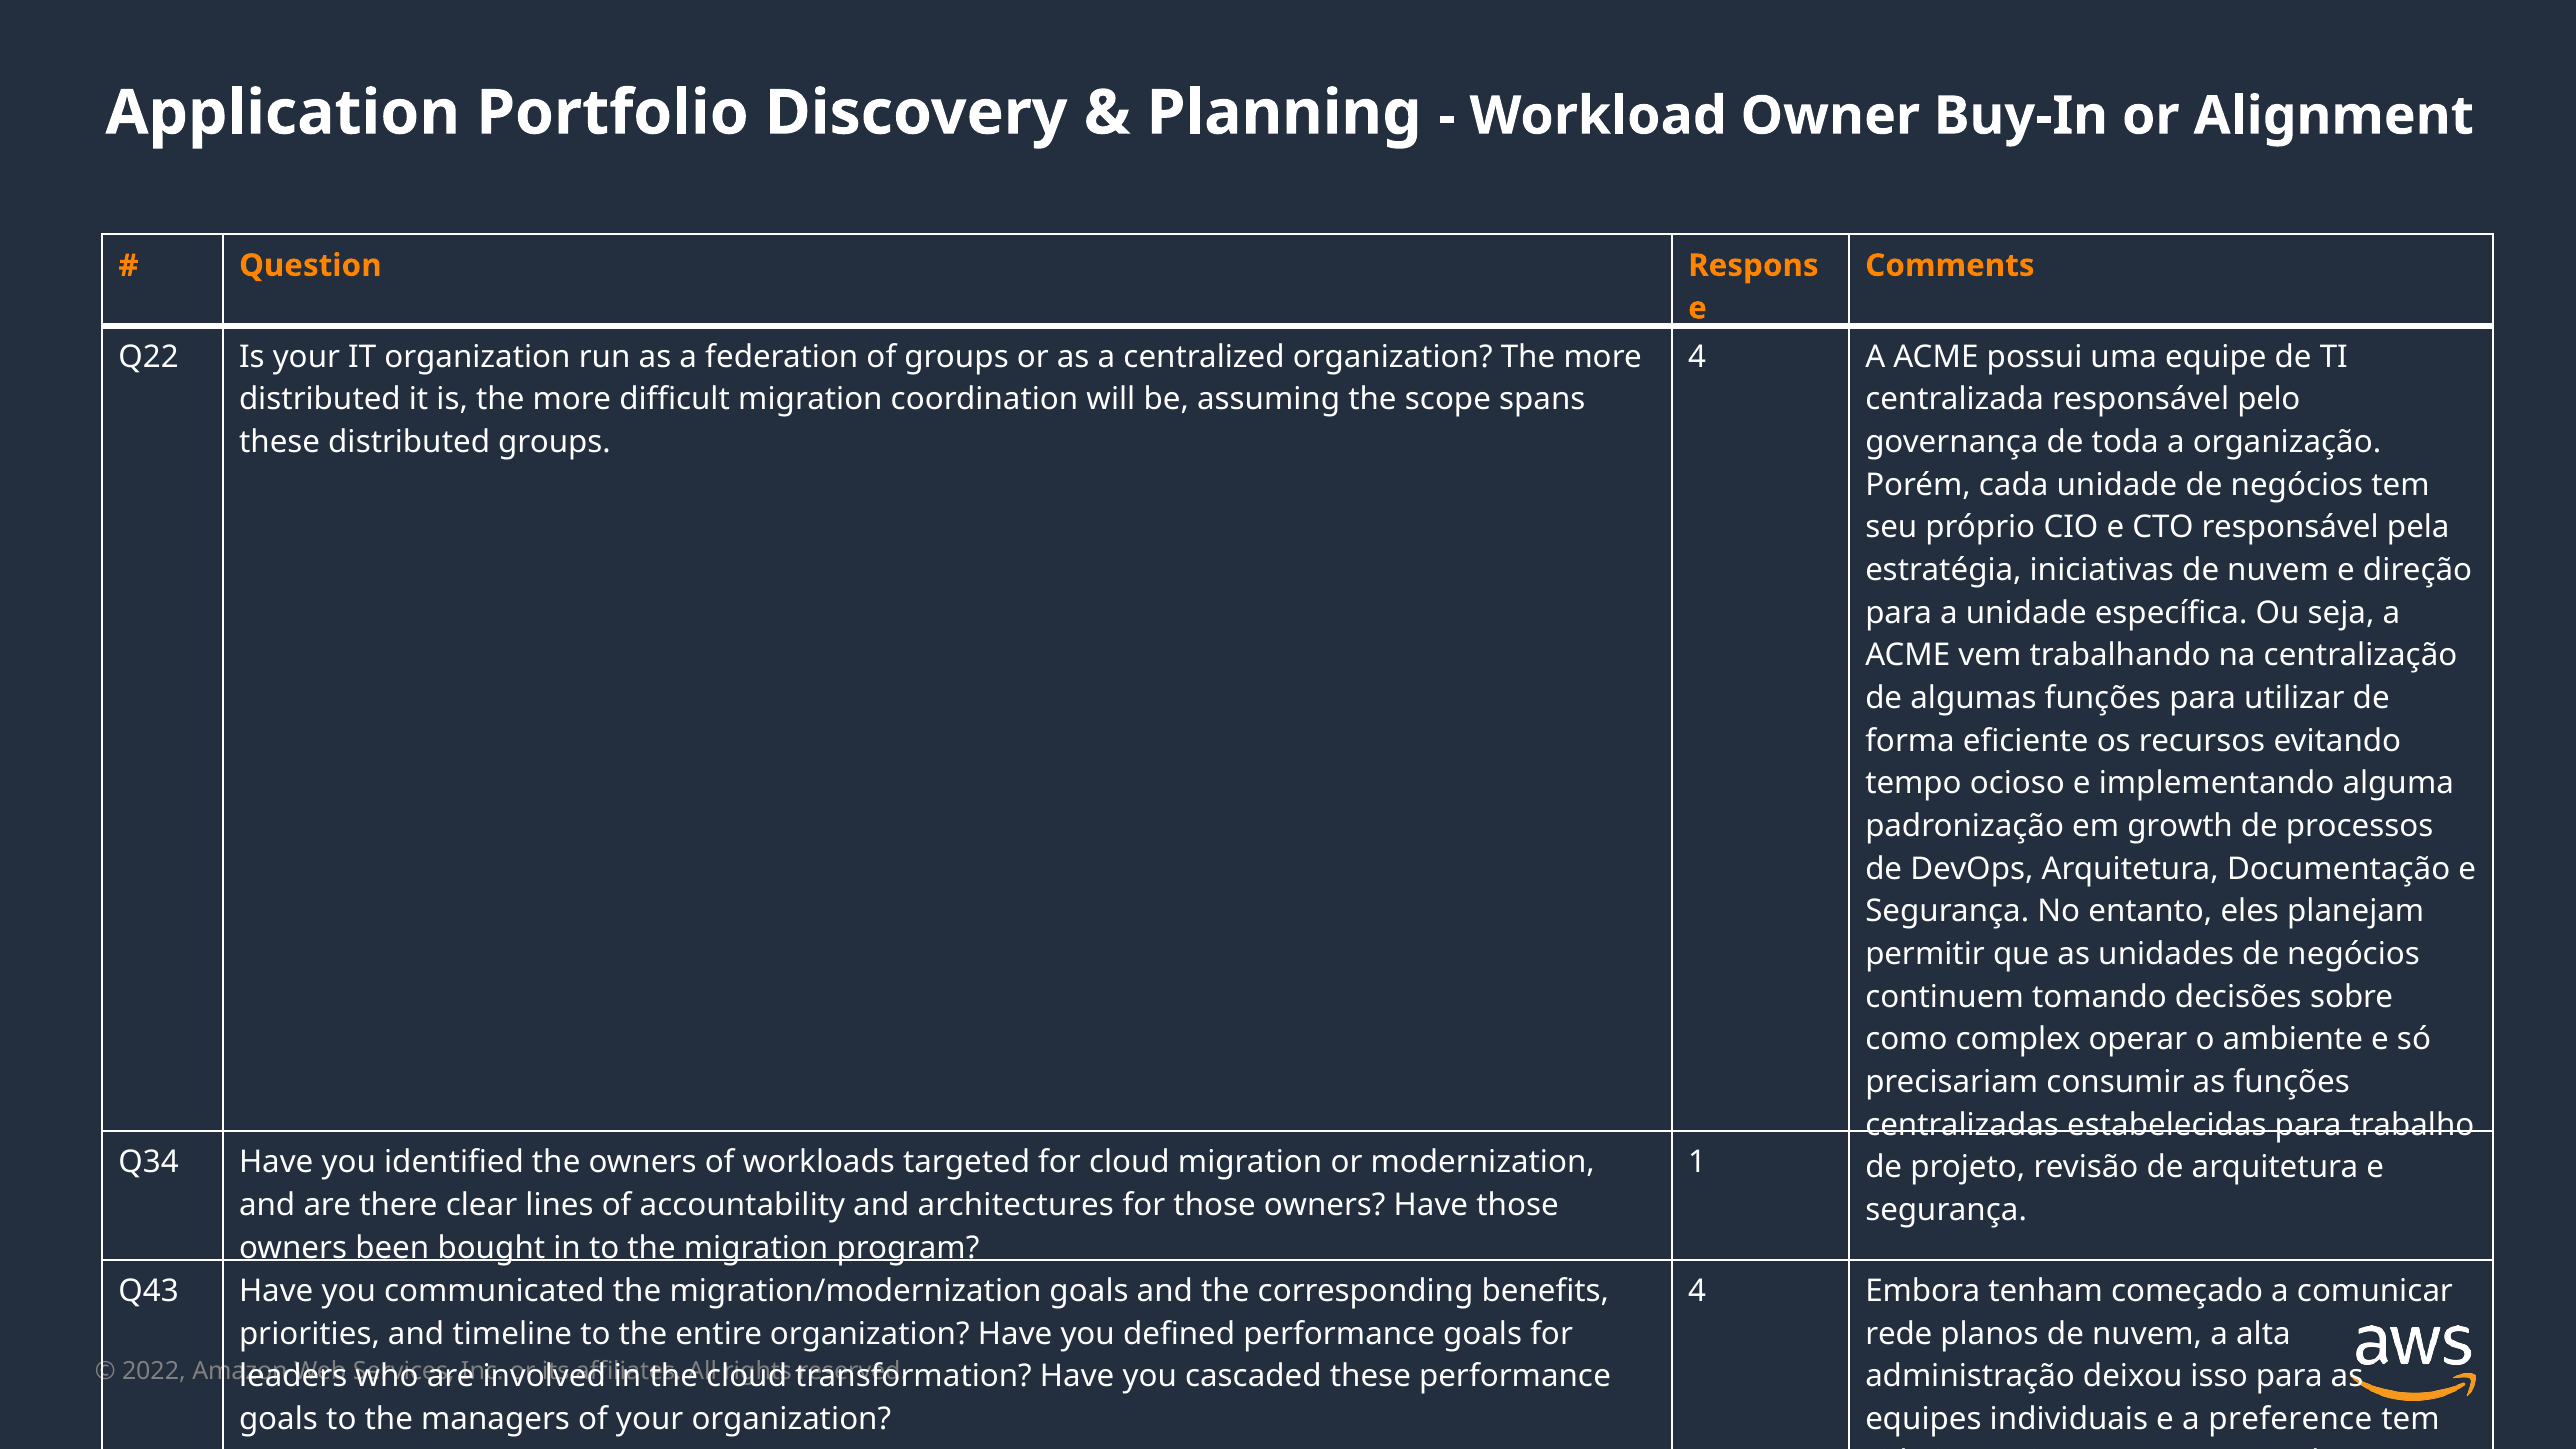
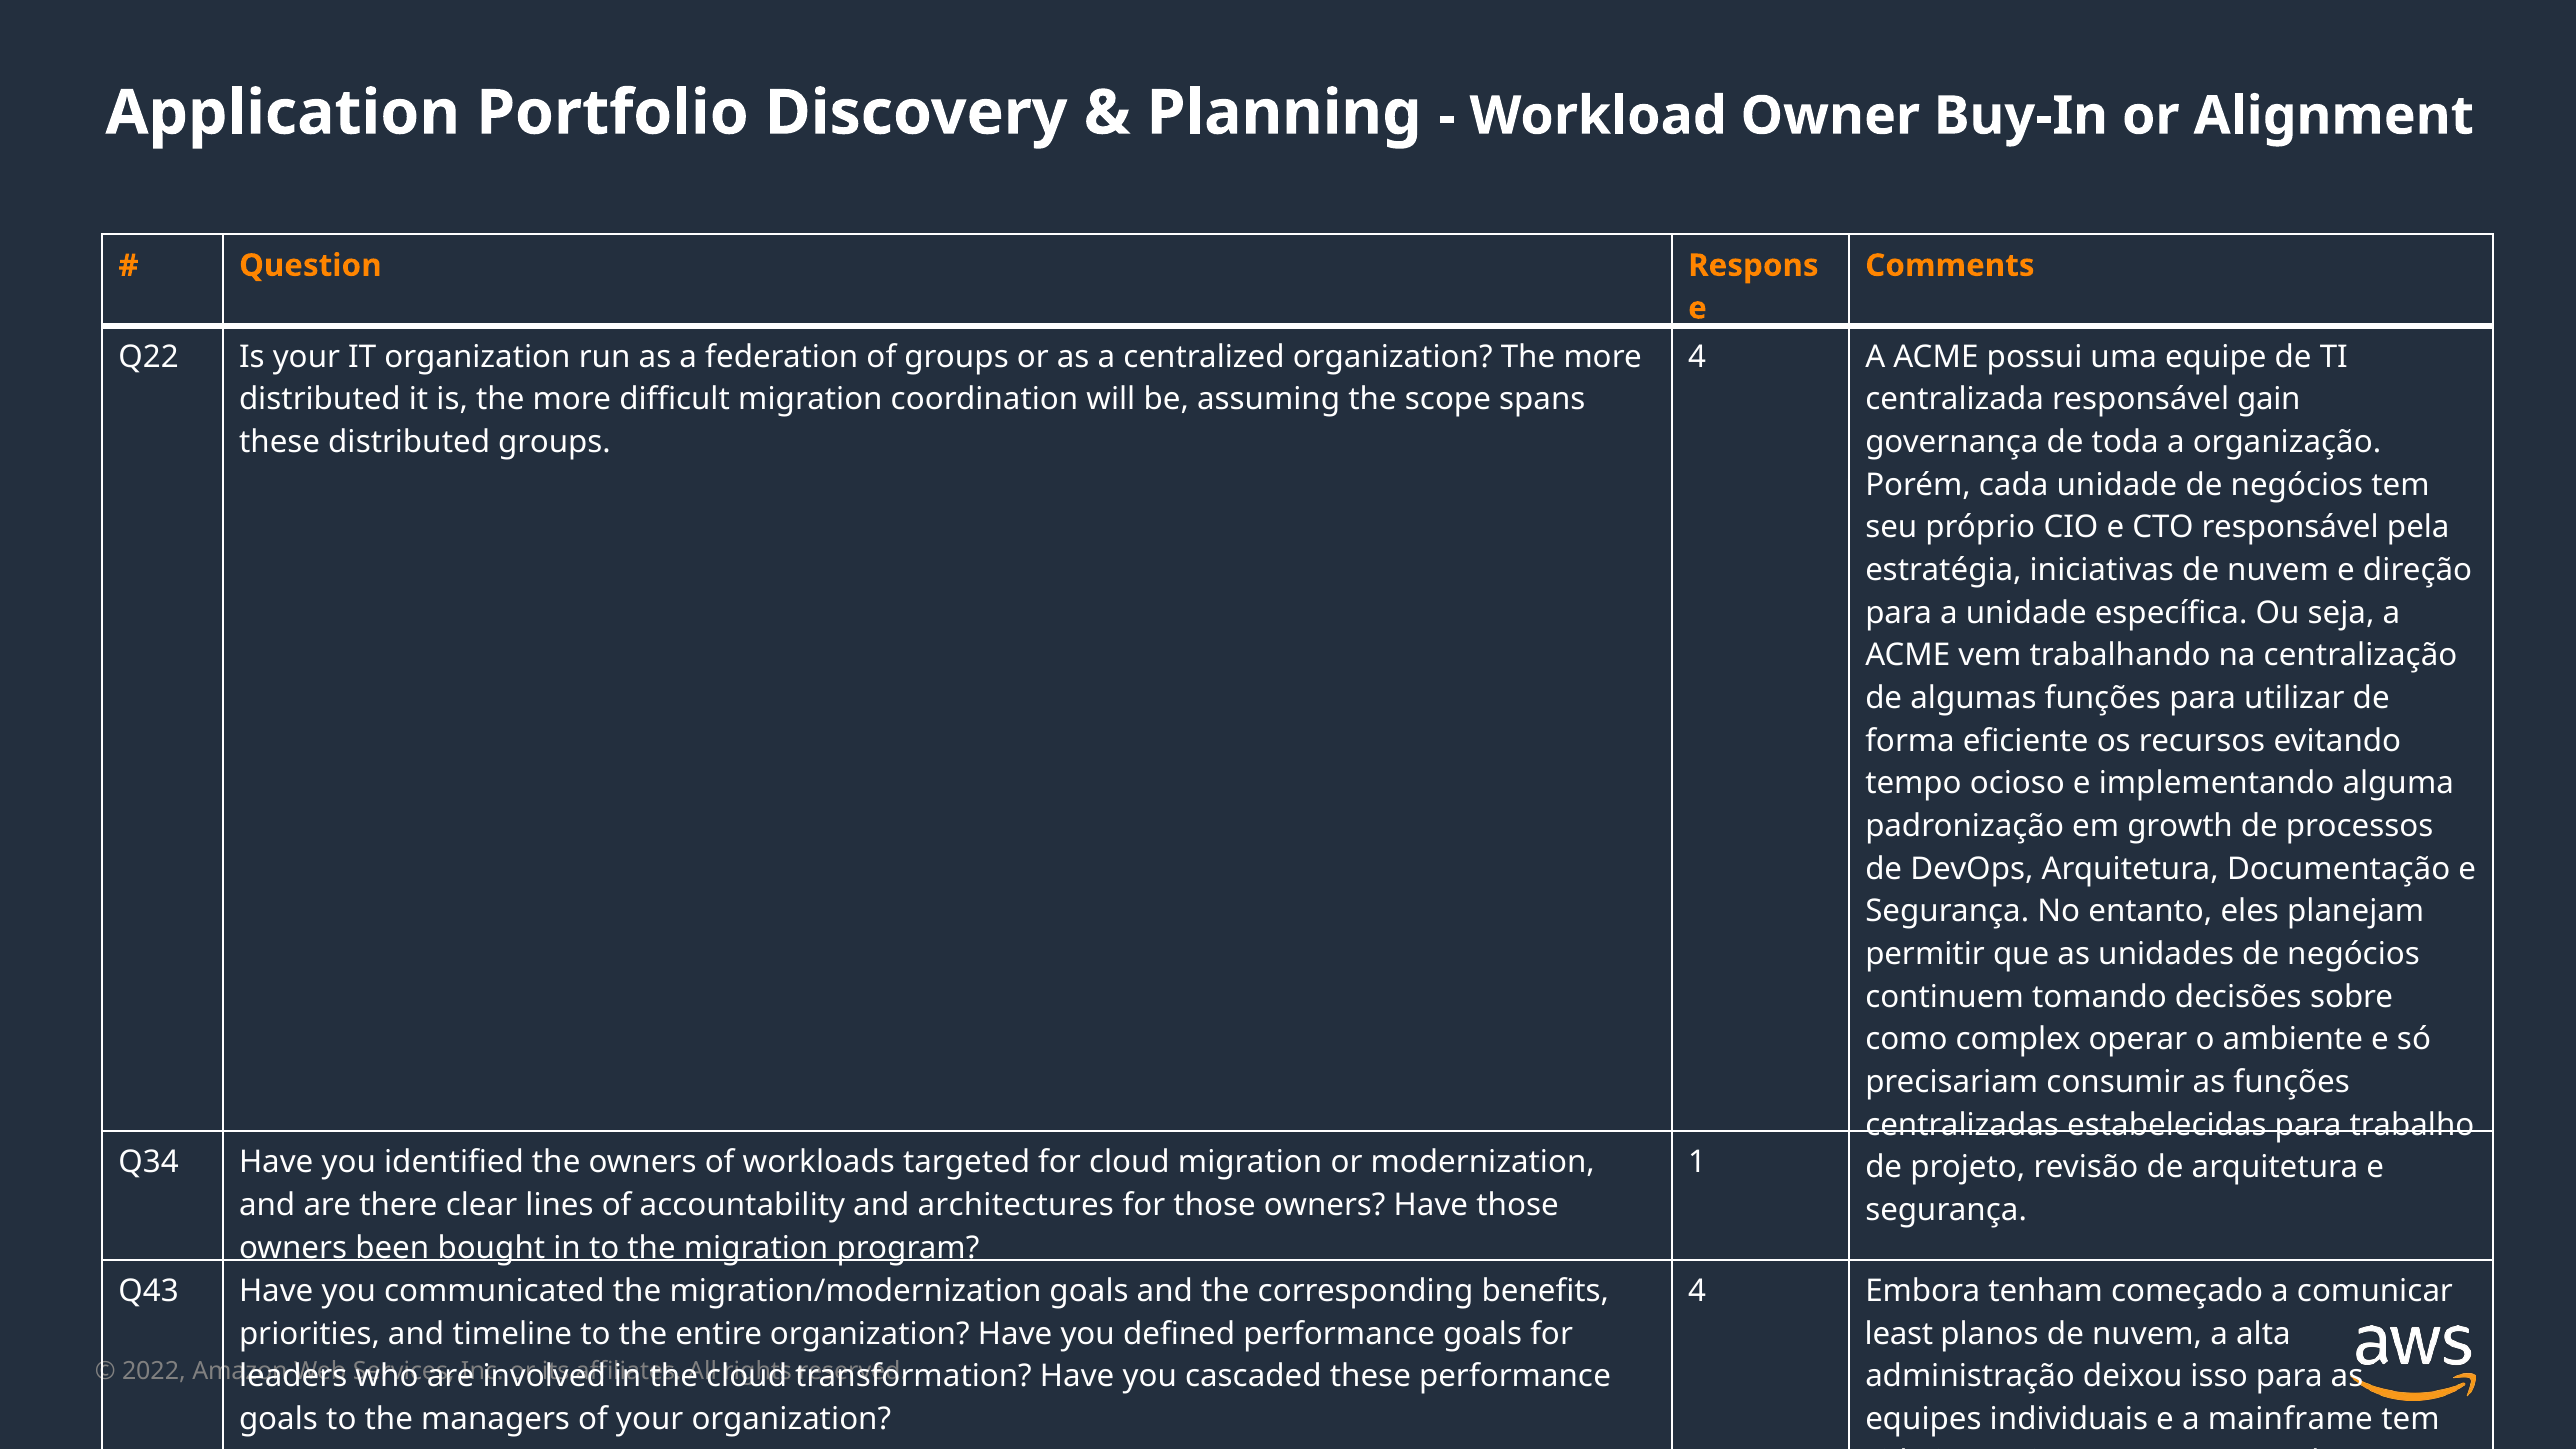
pelo: pelo -> gain (2269, 400)
rede: rede -> least (1899, 1334)
preference: preference -> mainframe (2290, 1419)
